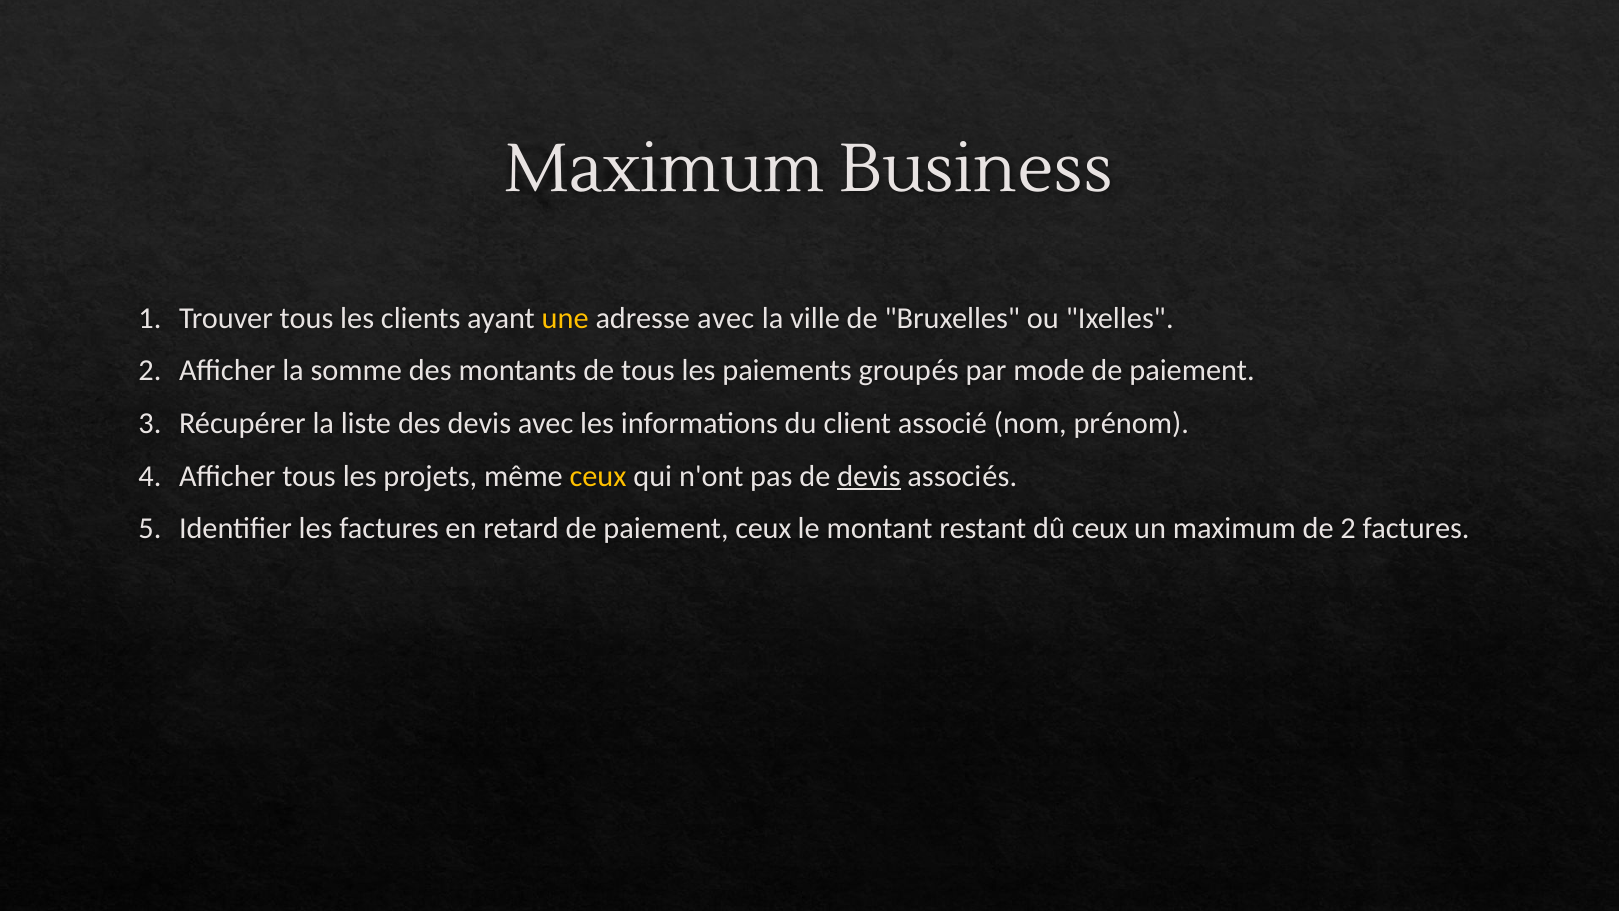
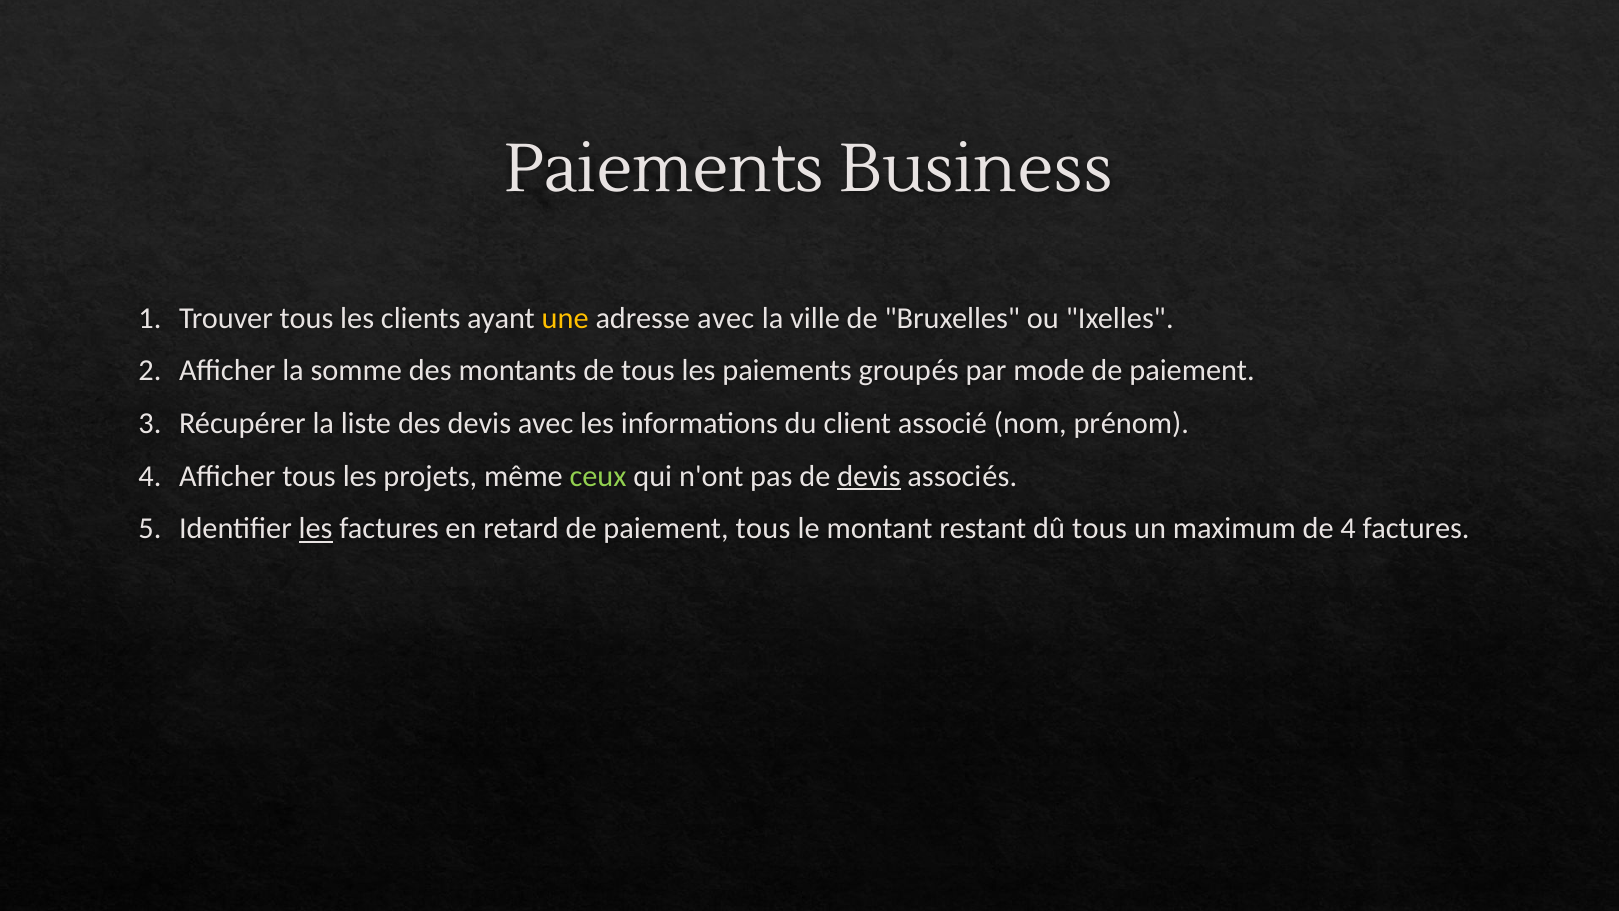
Maximum: Maximum -> Paiements (664, 169)
ceux colour: yellow -> light green (598, 476)
les underline: none -> present (316, 528)
paiement ceux: ceux -> tous (763, 528)
dû ceux: ceux -> tous (1099, 528)
de 2: 2 -> 4 (1348, 528)
